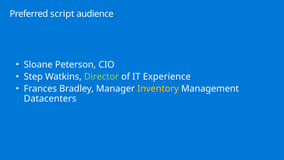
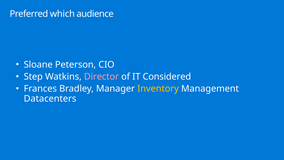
script: script -> which (62, 14)
Director colour: light green -> pink (101, 77)
Experience: Experience -> Considered (167, 77)
